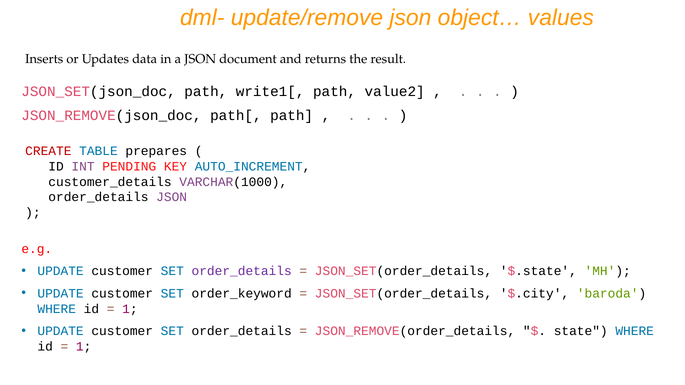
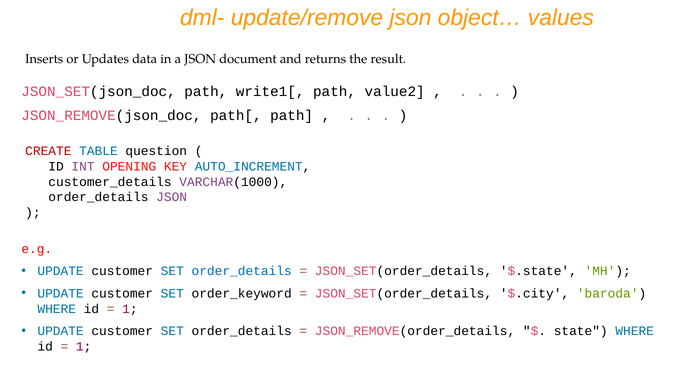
prepares: prepares -> question (156, 151)
PENDING: PENDING -> OPENING (129, 167)
order_details colour: purple -> blue (242, 271)
